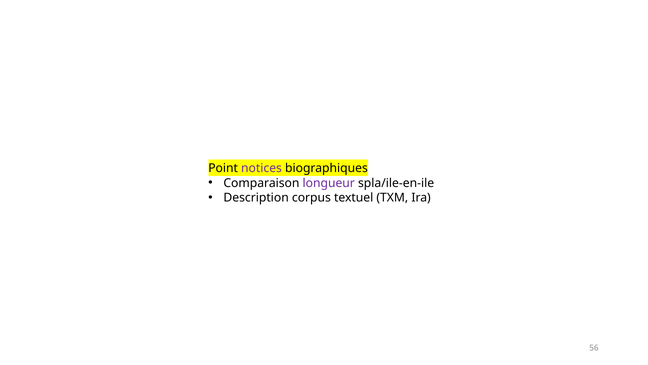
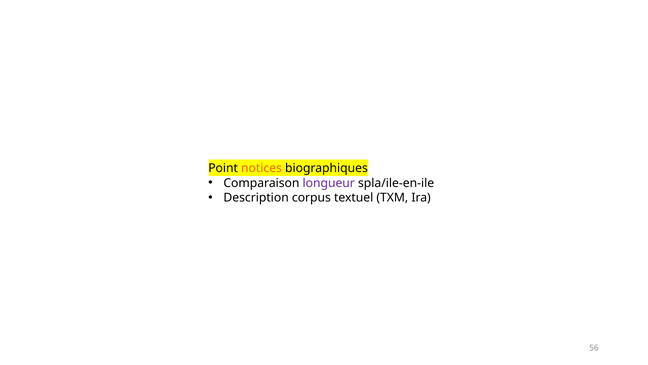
notices colour: purple -> orange (262, 168)
